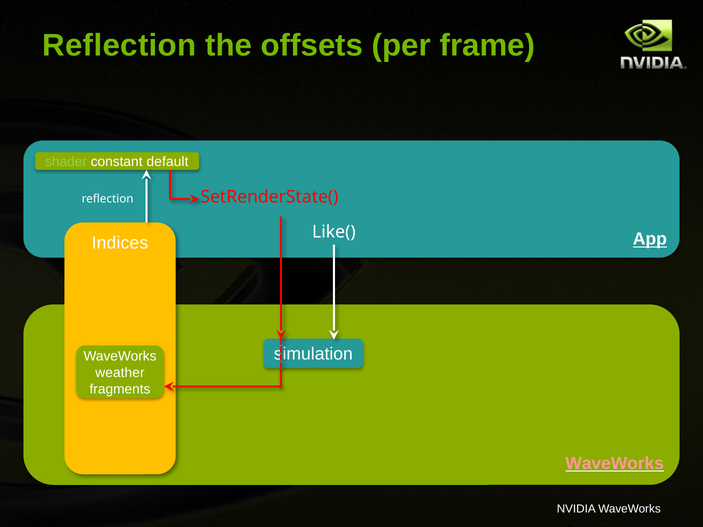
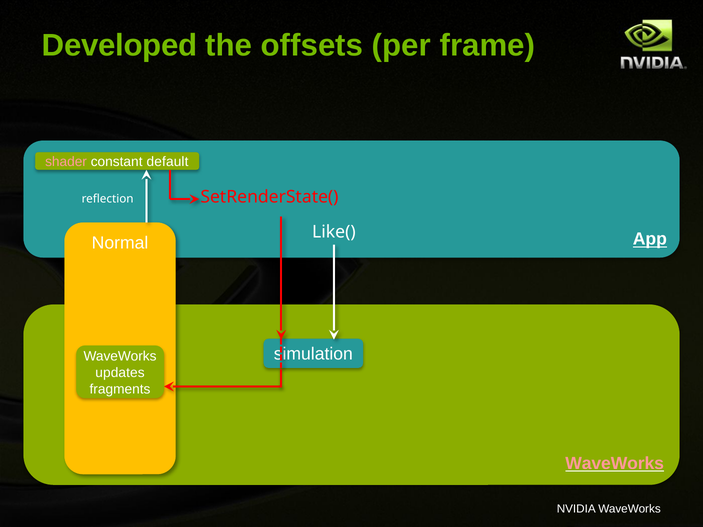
Reflection: Reflection -> Developed (120, 46)
shader colour: light green -> pink (66, 162)
Indices: Indices -> Normal (120, 243)
weather: weather -> updates (120, 373)
